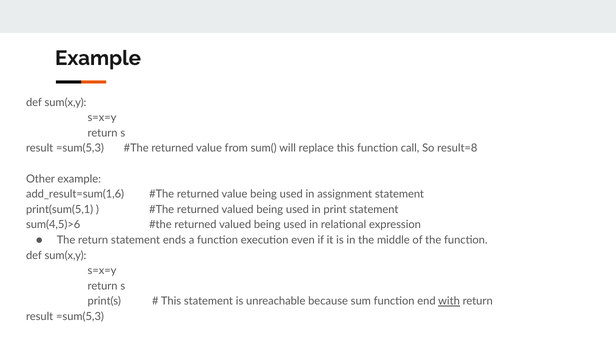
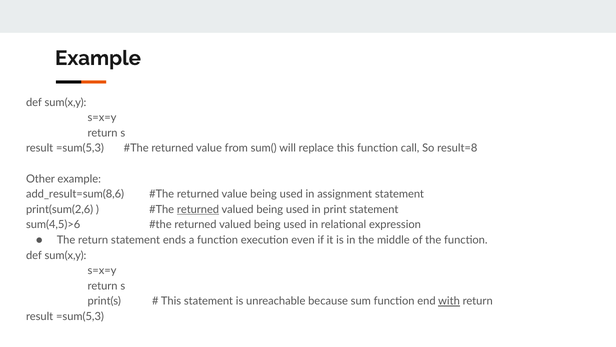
add_result=sum(1,6: add_result=sum(1,6 -> add_result=sum(8,6 (75, 194)
print(sum(5,1: print(sum(5,1 -> print(sum(2,6 (60, 209)
returned underline: none -> present (198, 209)
